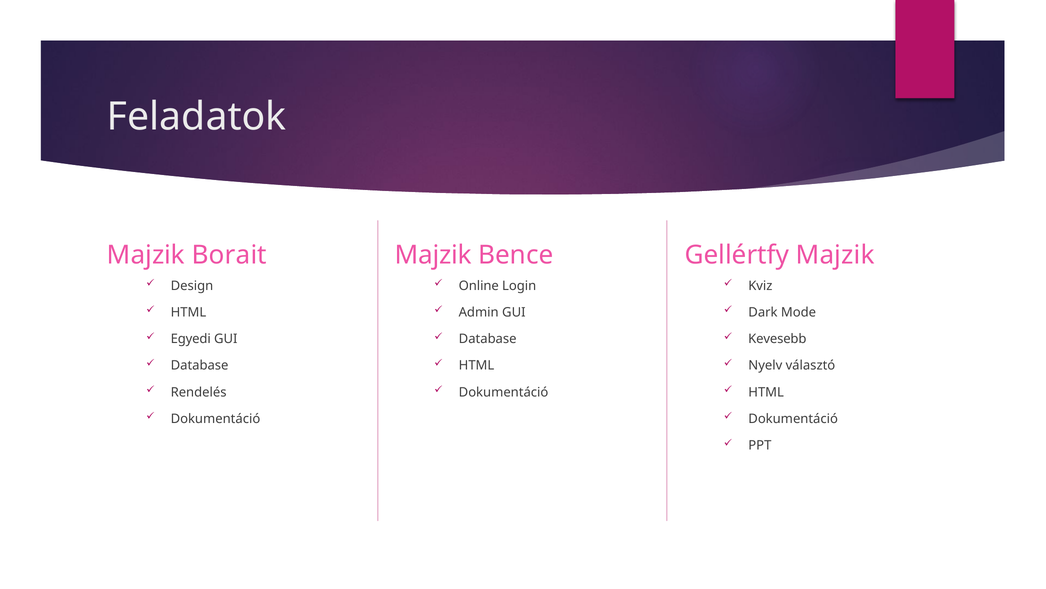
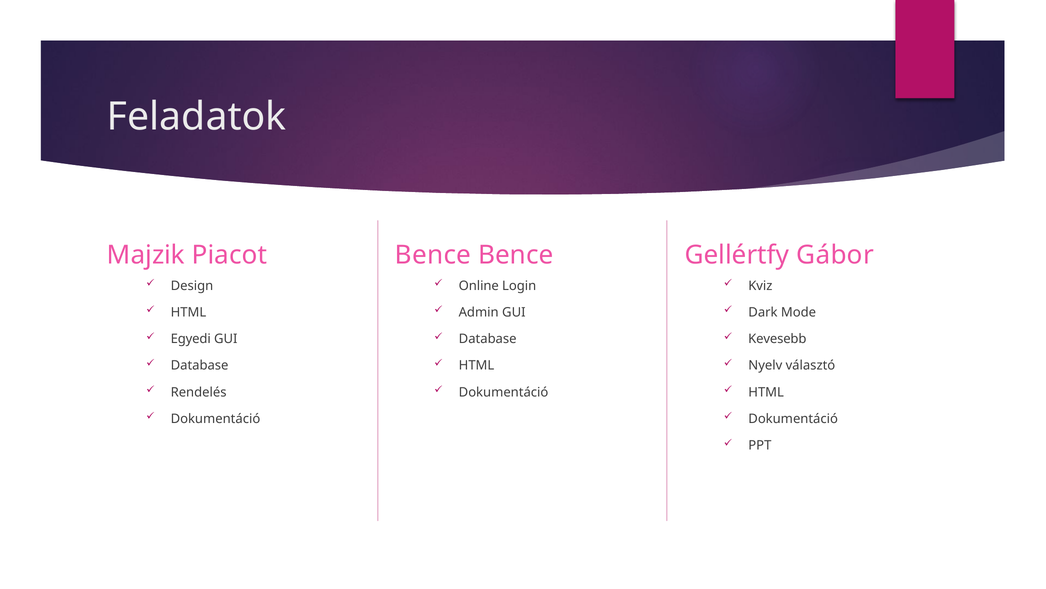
Borait: Borait -> Piacot (229, 255)
Majzik: Majzik -> Bence (433, 255)
Gellértfy Majzik: Majzik -> Gábor (835, 255)
